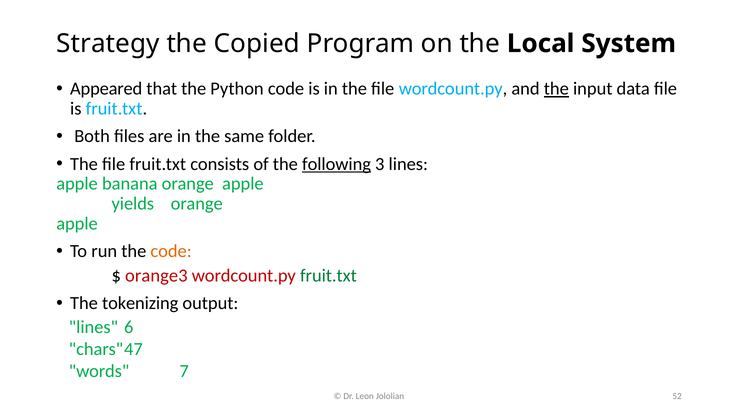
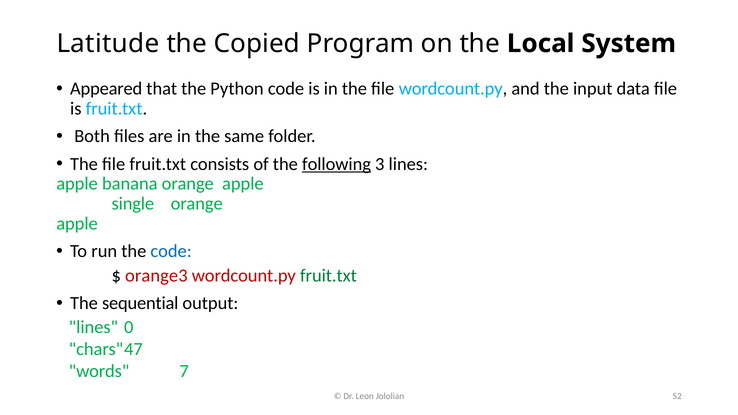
Strategy: Strategy -> Latitude (108, 44)
the underline: present -> none (556, 89)
yields: yields -> single (133, 204)
code colour: orange -> blue (171, 251)
tokenizing: tokenizing -> sequential (140, 303)
6: 6 -> 0 (129, 327)
